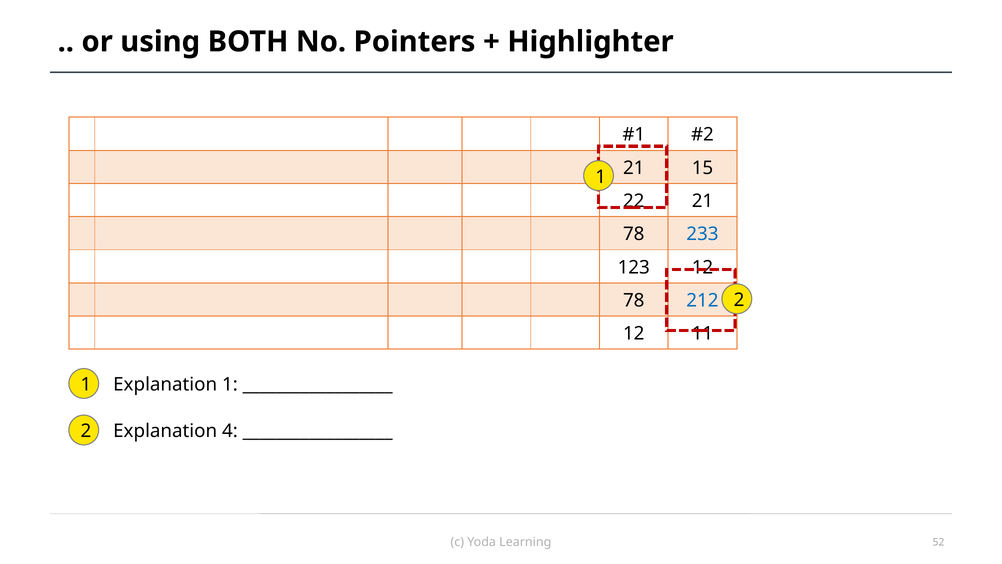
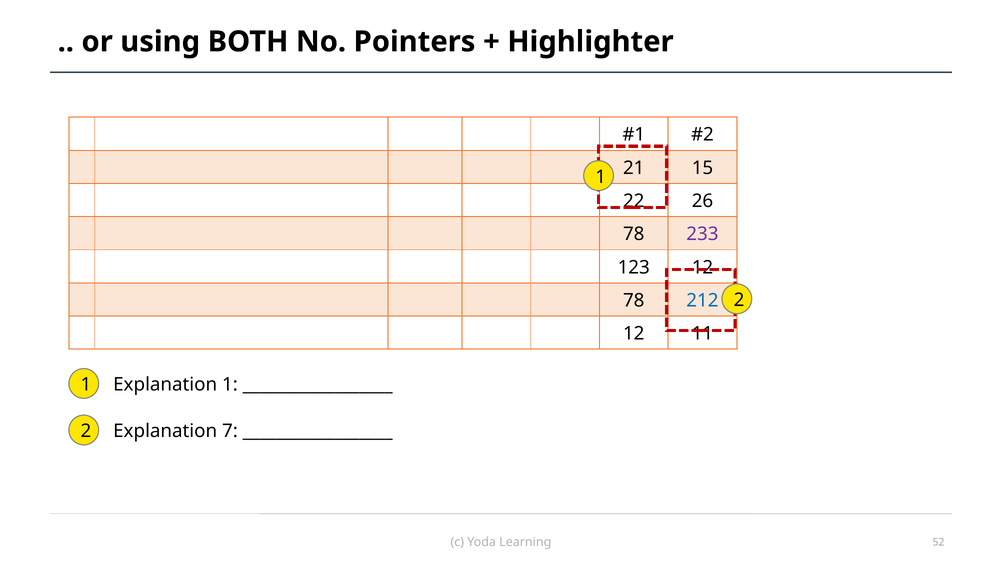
21: 21 -> 26 (702, 201)
233 colour: blue -> purple (702, 234)
4: 4 -> 7 (230, 431)
